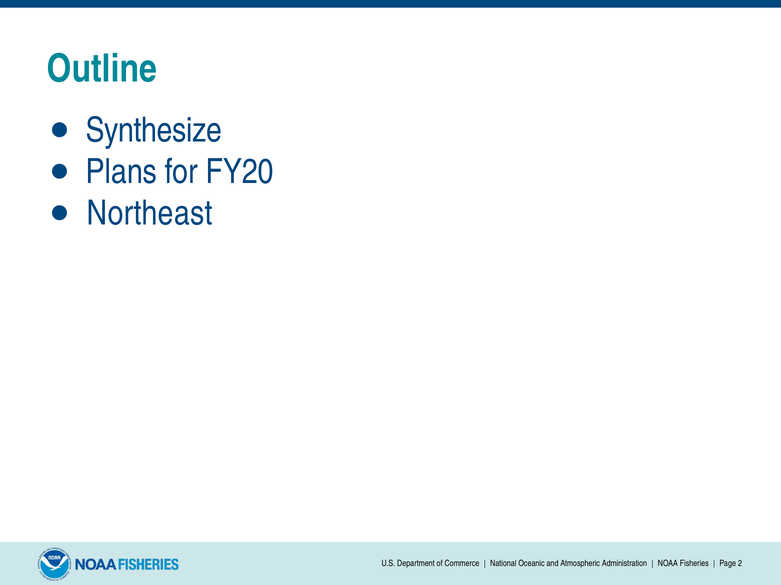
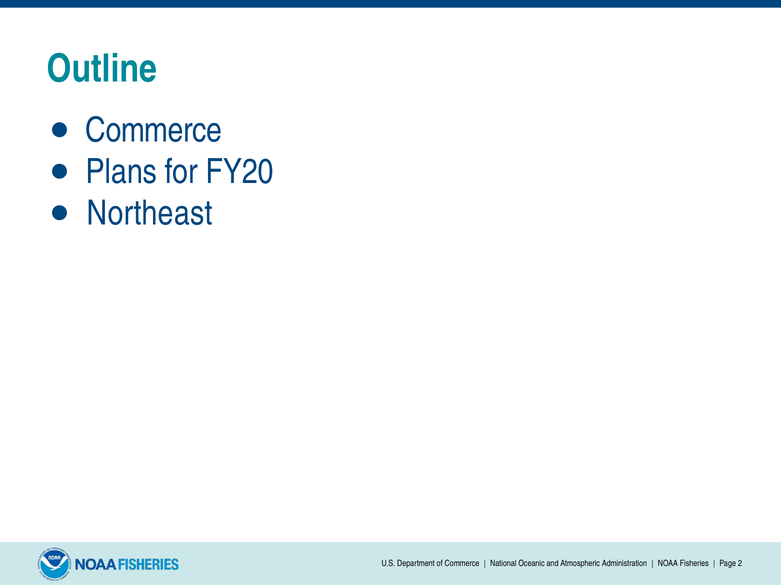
Synthesize: Synthesize -> Commerce (154, 130)
